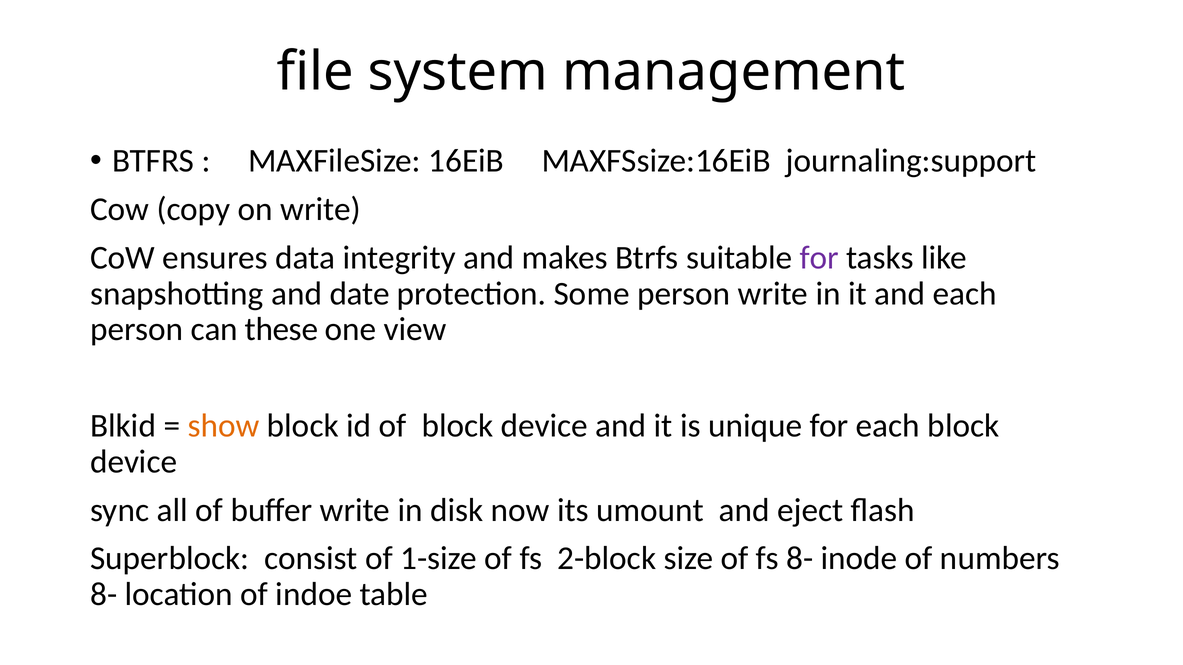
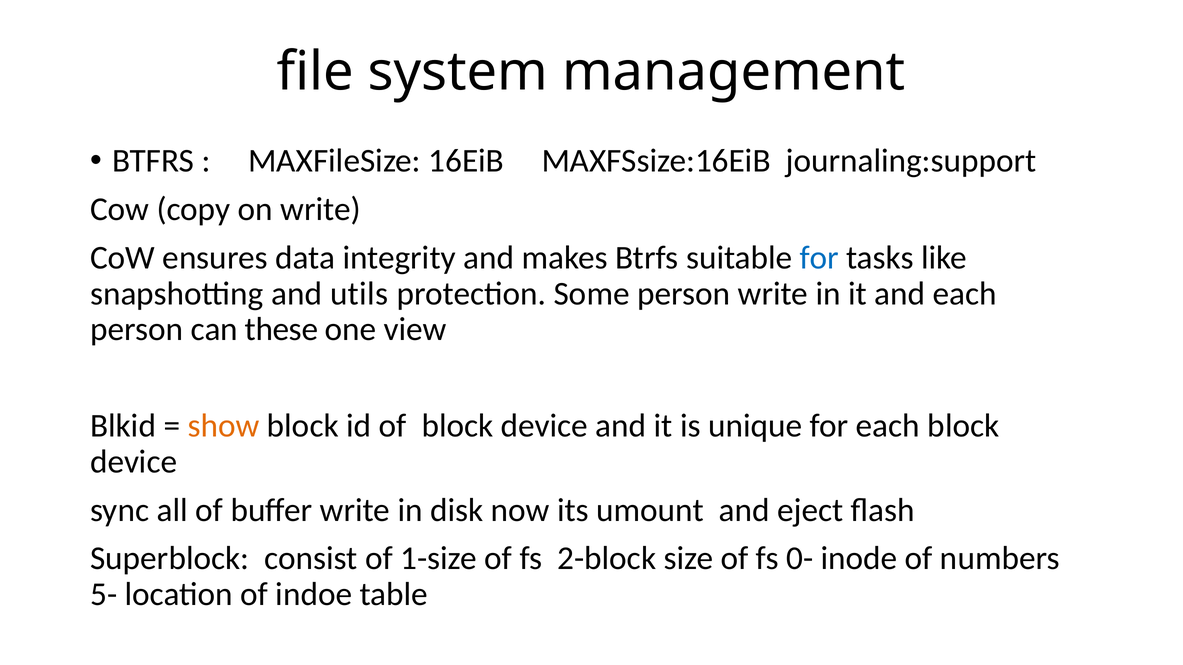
for colour: purple -> blue (819, 258)
date: date -> utils (359, 294)
fs 8-: 8- -> 0- (800, 559)
8-: 8- -> 5- (104, 595)
